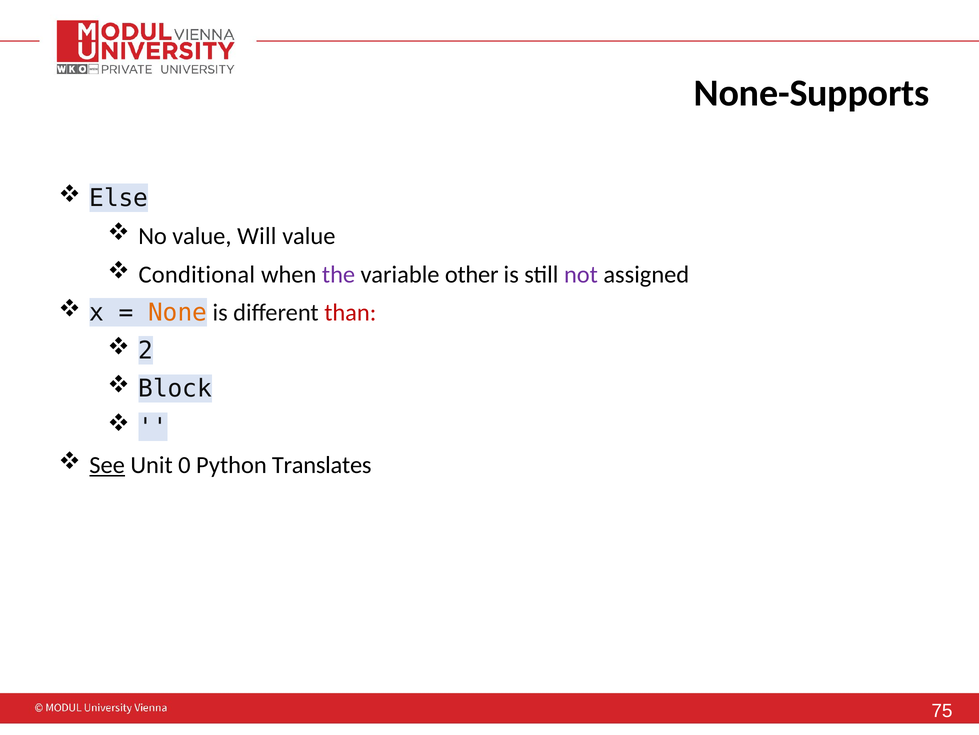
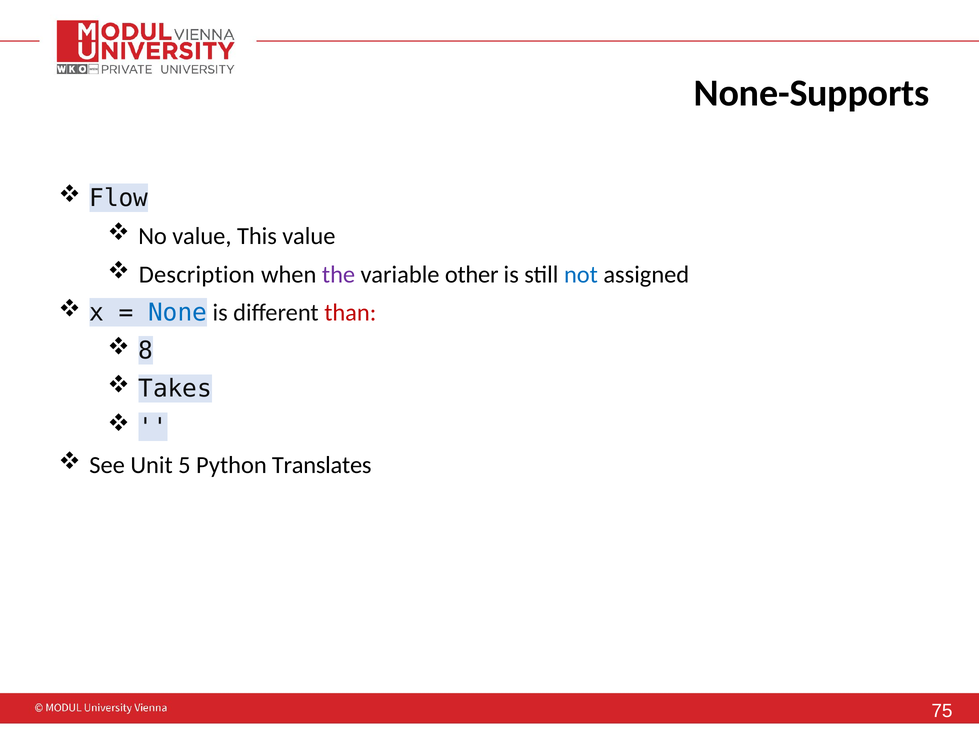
Else: Else -> Flow (119, 198)
Will: Will -> This (257, 236)
Conditional: Conditional -> Description (197, 274)
not colour: purple -> blue (581, 274)
None colour: orange -> blue (178, 312)
2: 2 -> 8 (146, 350)
Block: Block -> Takes (175, 388)
See underline: present -> none (107, 465)
0: 0 -> 5 (184, 465)
